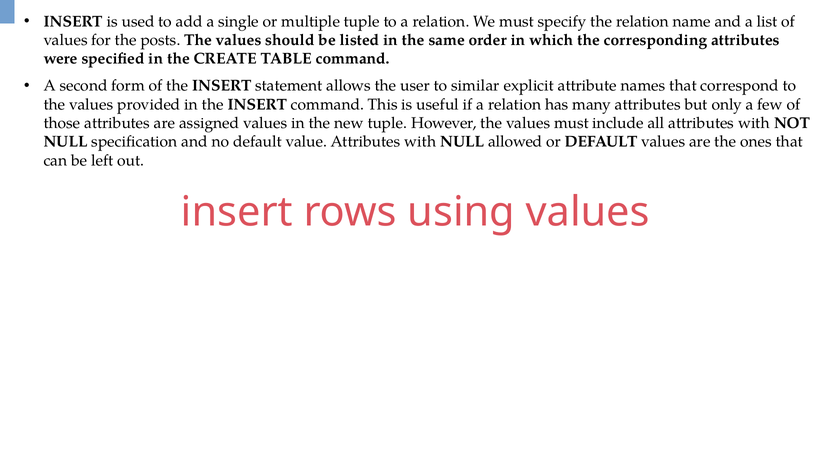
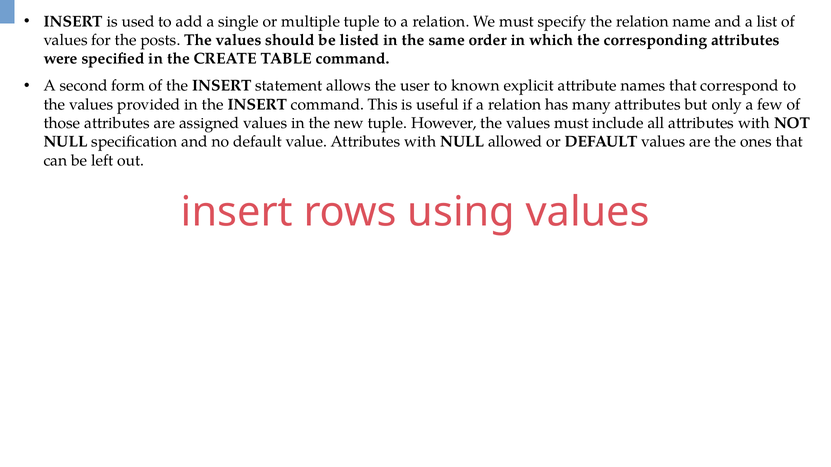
similar: similar -> known (475, 86)
